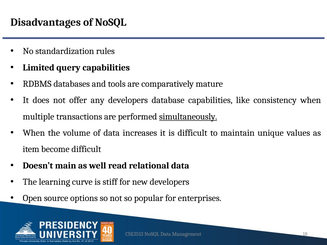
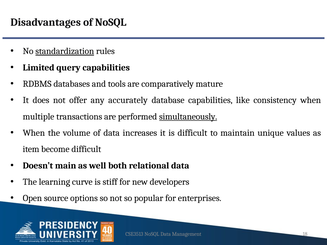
standardization underline: none -> present (65, 51)
any developers: developers -> accurately (128, 100)
read: read -> both (118, 166)
